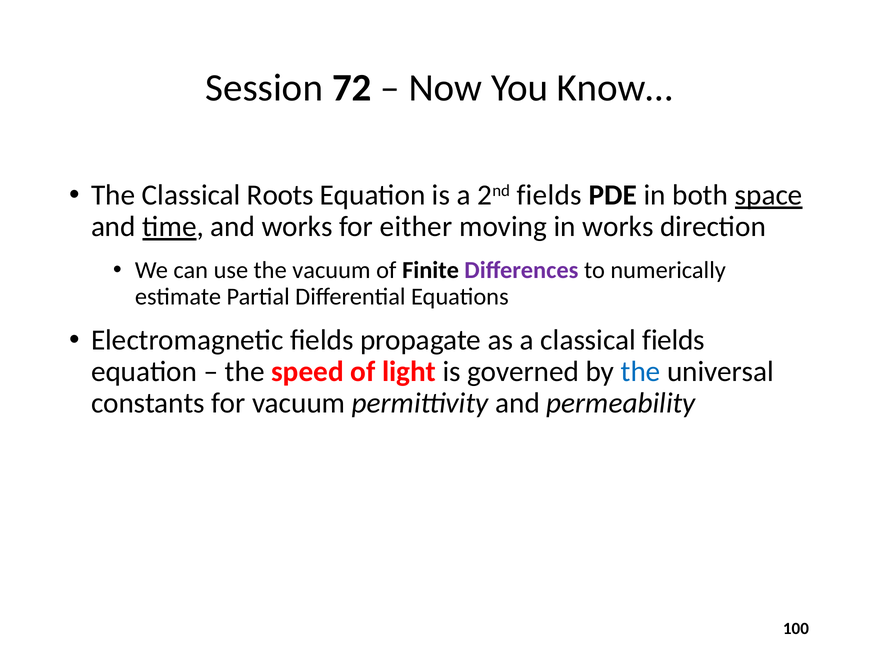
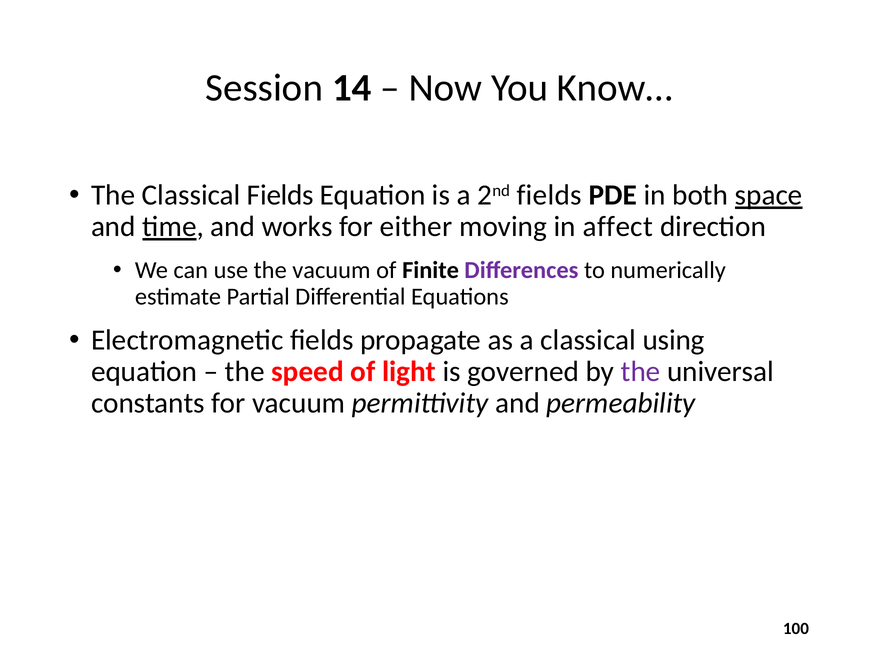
72: 72 -> 14 (352, 88)
Classical Roots: Roots -> Fields (280, 195)
in works: works -> affect (618, 227)
classical fields: fields -> using (674, 340)
the colour: blue -> purple (641, 372)
